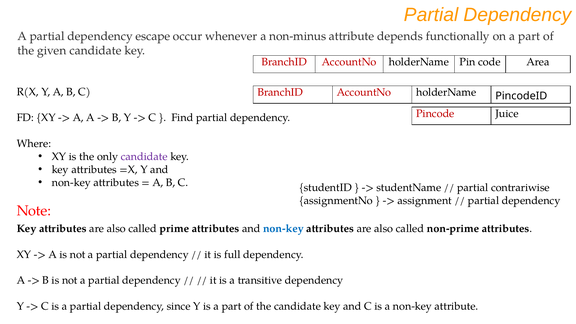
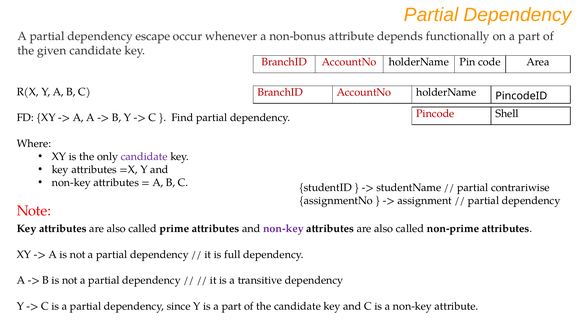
non-minus: non-minus -> non-bonus (298, 36)
Juice: Juice -> Shell (507, 114)
non-key colour: blue -> purple (283, 229)
